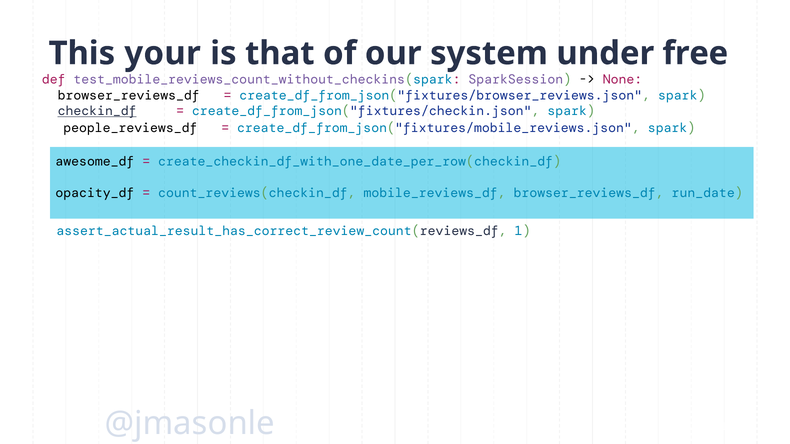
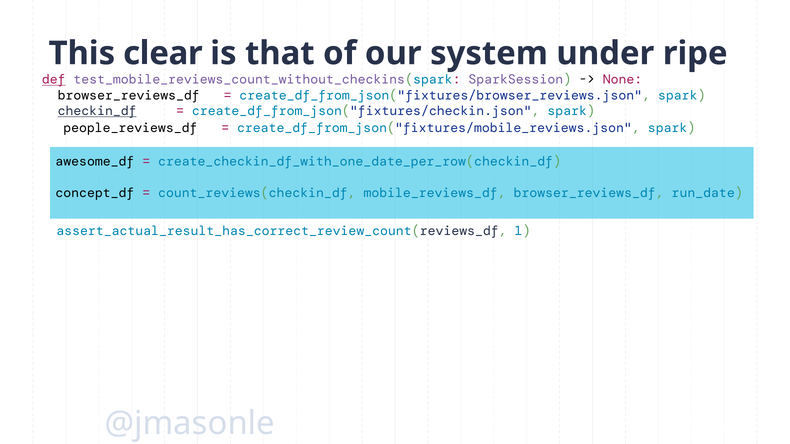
your: your -> clear (163, 53)
free: free -> ripe (695, 53)
def underline: none -> present (54, 80)
opacity_df: opacity_df -> concept_df (95, 193)
